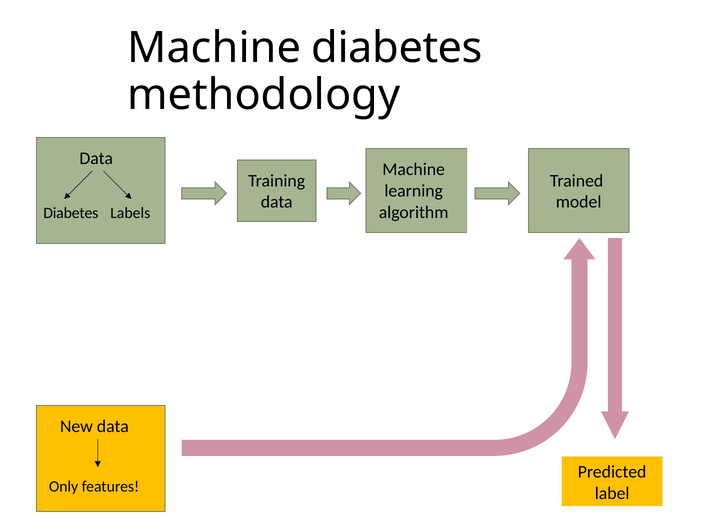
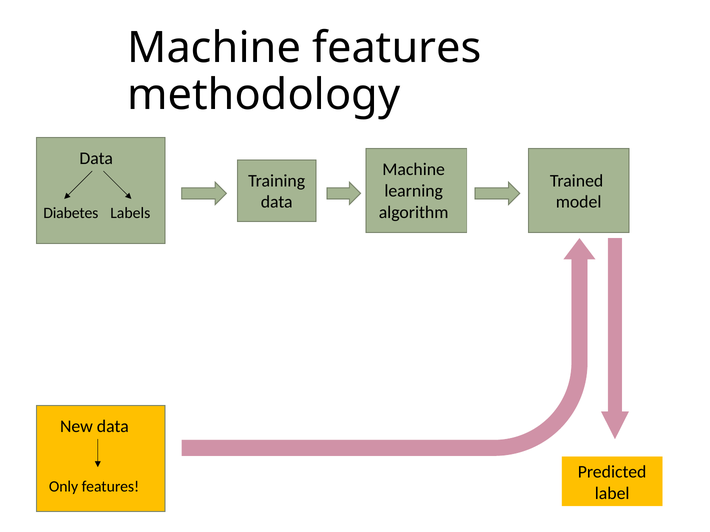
Machine diabetes: diabetes -> features (397, 48)
